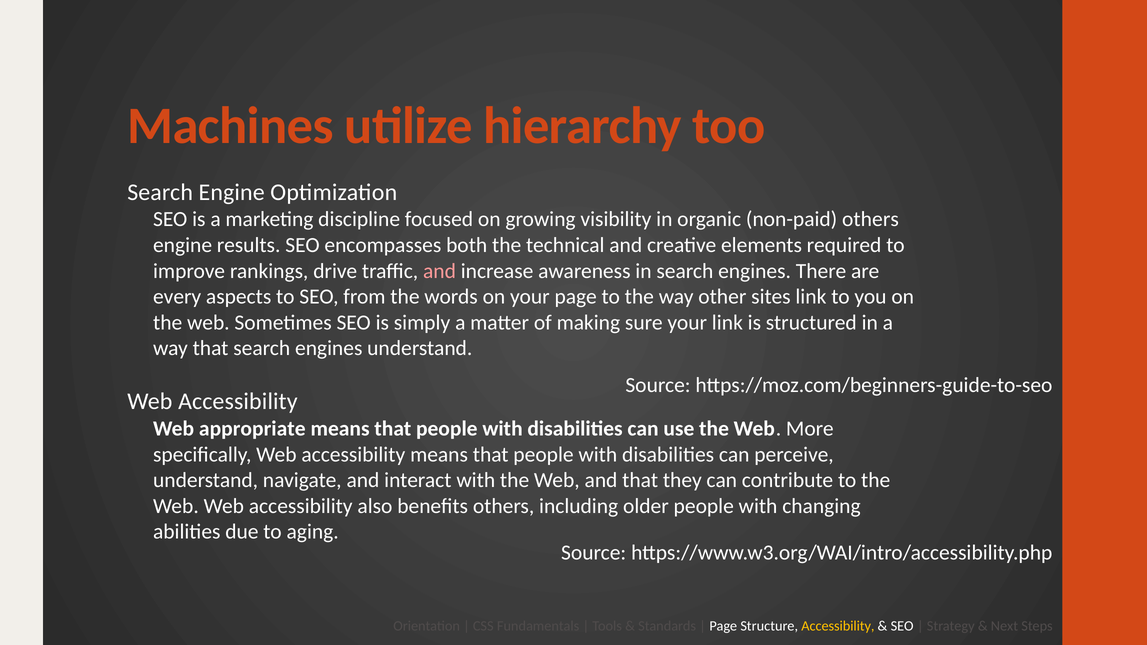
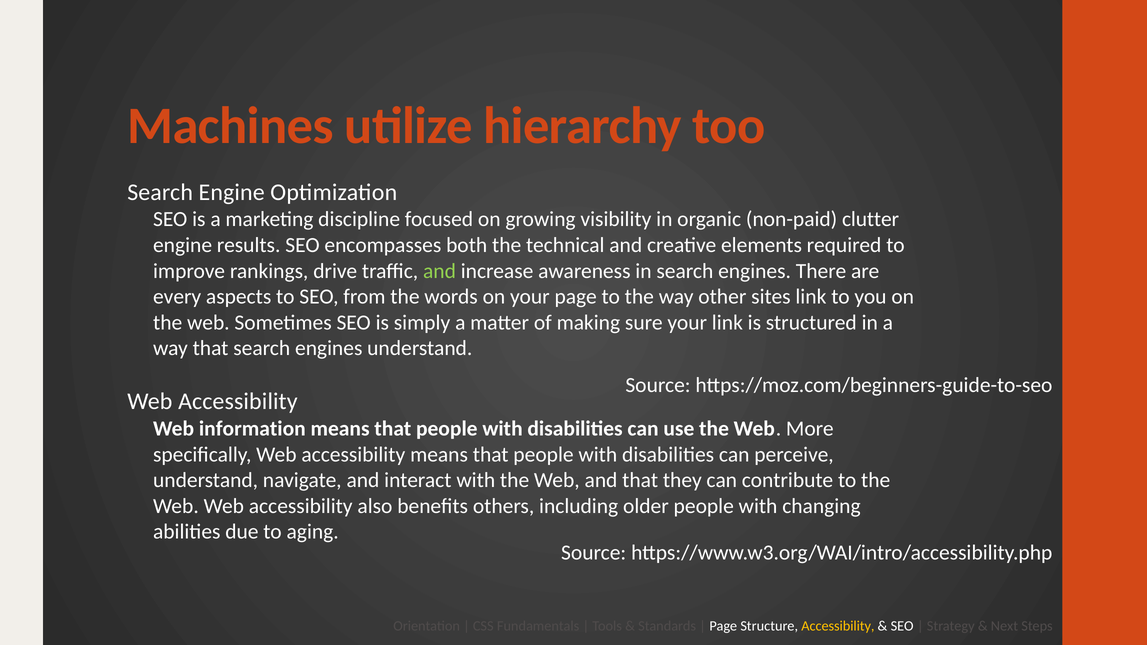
non-paid others: others -> clutter (871, 219)
and colour: pink -> light green (439, 271)
appropriate: appropriate -> information (252, 429)
